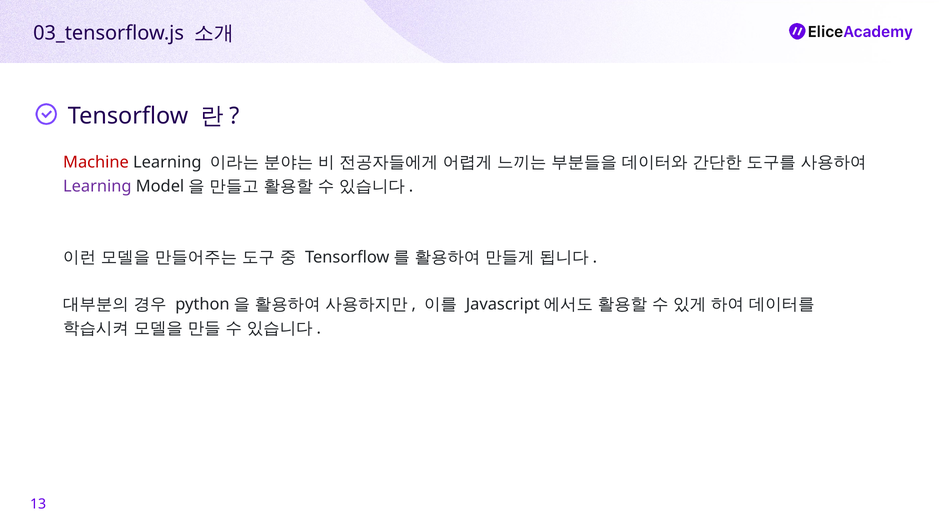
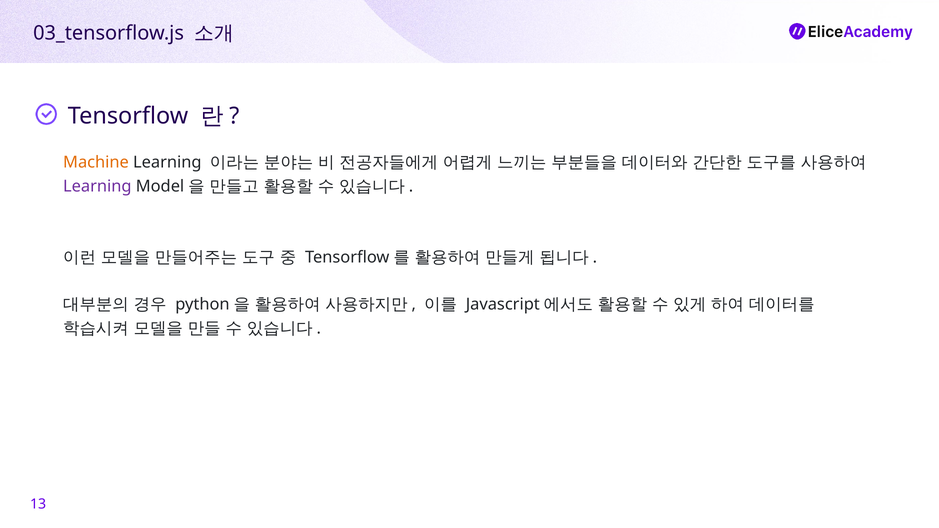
Machine colour: red -> orange (96, 163)
